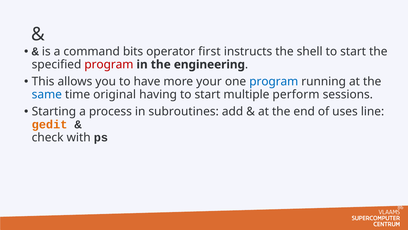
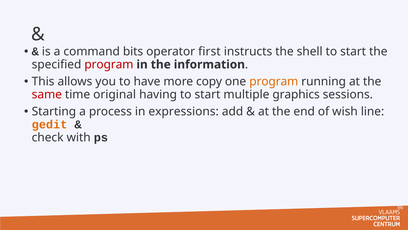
engineering: engineering -> information (209, 64)
your: your -> copy (209, 81)
program colour: blue -> orange (274, 81)
same colour: blue -> red (47, 94)
perform: perform -> graphics (296, 94)
subroutines: subroutines -> expressions (184, 111)
uses: uses -> wish (345, 111)
